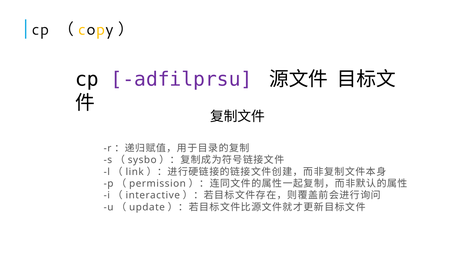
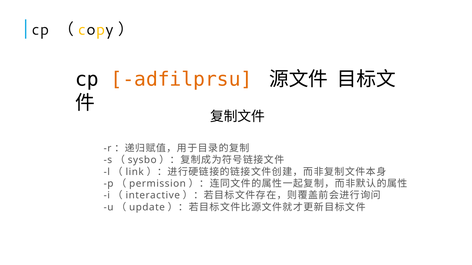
adfilprsu colour: purple -> orange (181, 80)
